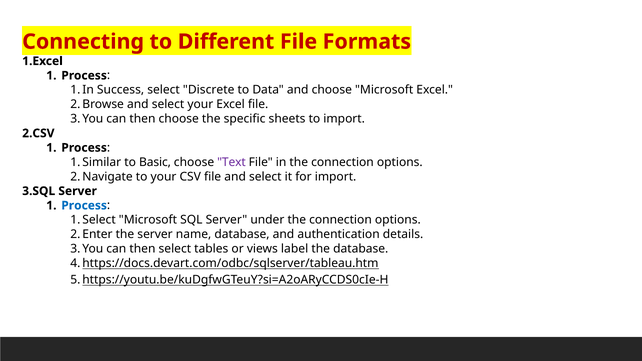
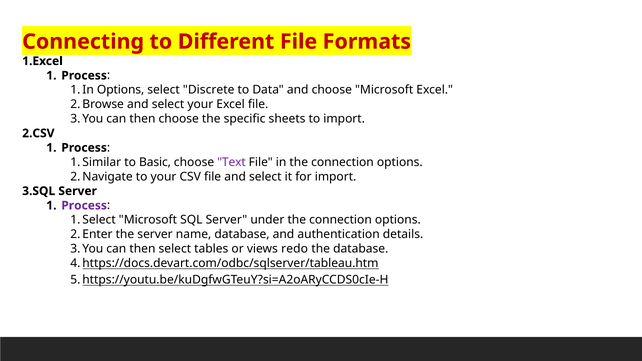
Success: Success -> Options (121, 90)
Process colour: blue -> purple (84, 206)
label: label -> redo (295, 249)
